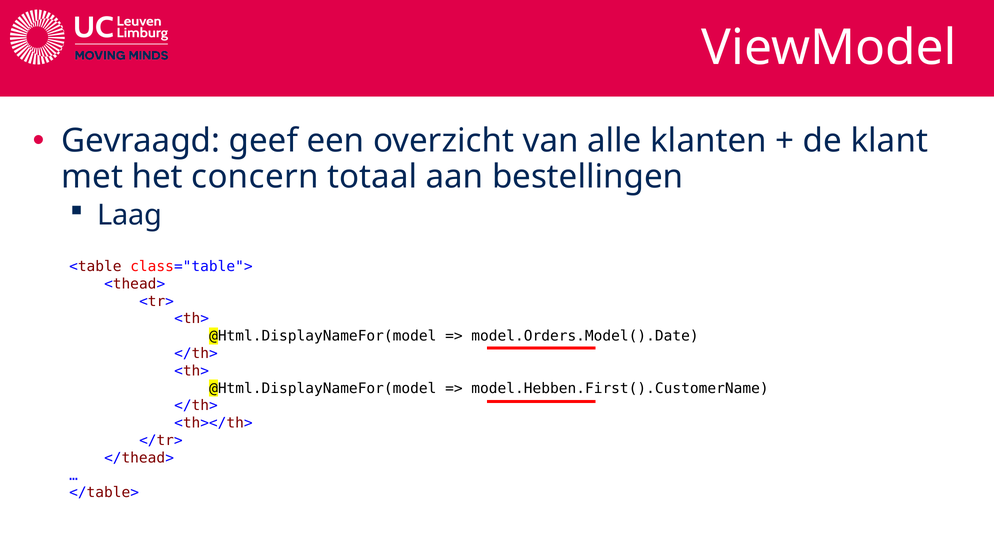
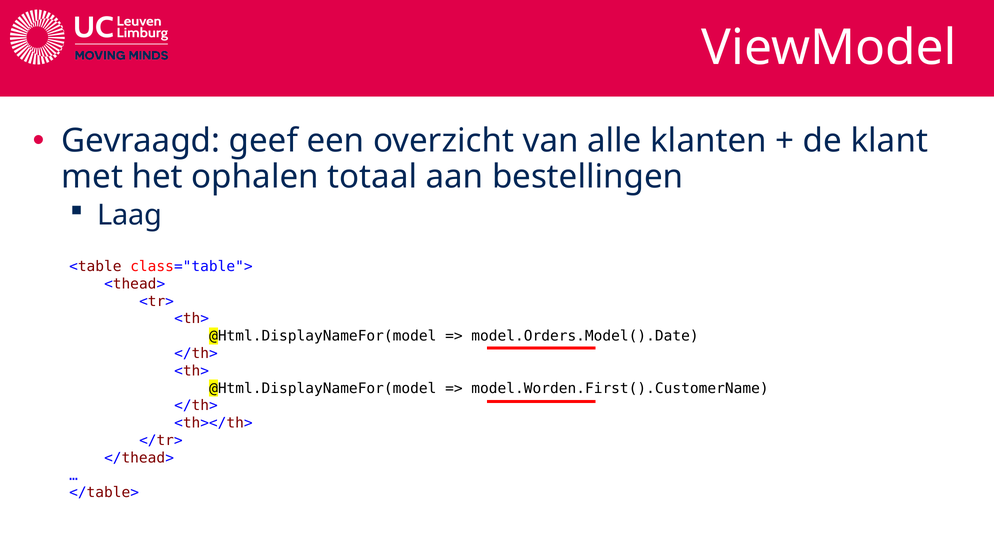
concern: concern -> ophalen (255, 177)
model.Hebben.First().CustomerName: model.Hebben.First().CustomerName -> model.Worden.First().CustomerName (620, 388)
